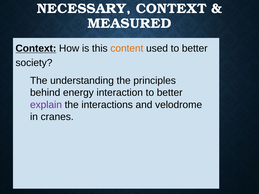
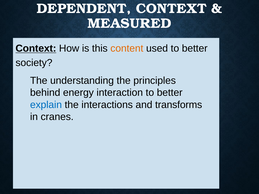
NECESSARY: NECESSARY -> DEPENDENT (84, 9)
explain colour: purple -> blue (46, 105)
velodrome: velodrome -> transforms (179, 105)
